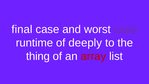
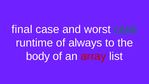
case colour: purple -> green (126, 29)
deeply: deeply -> always (85, 43)
thing: thing -> body (38, 56)
